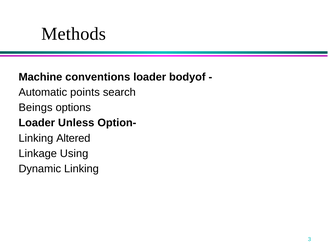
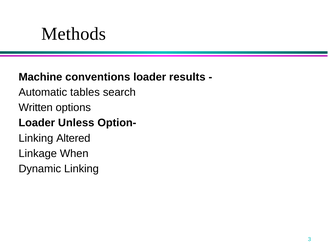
bodyof: bodyof -> results (187, 77)
points: points -> tables (85, 92)
Beings: Beings -> Written (36, 108)
Using: Using -> When (74, 153)
